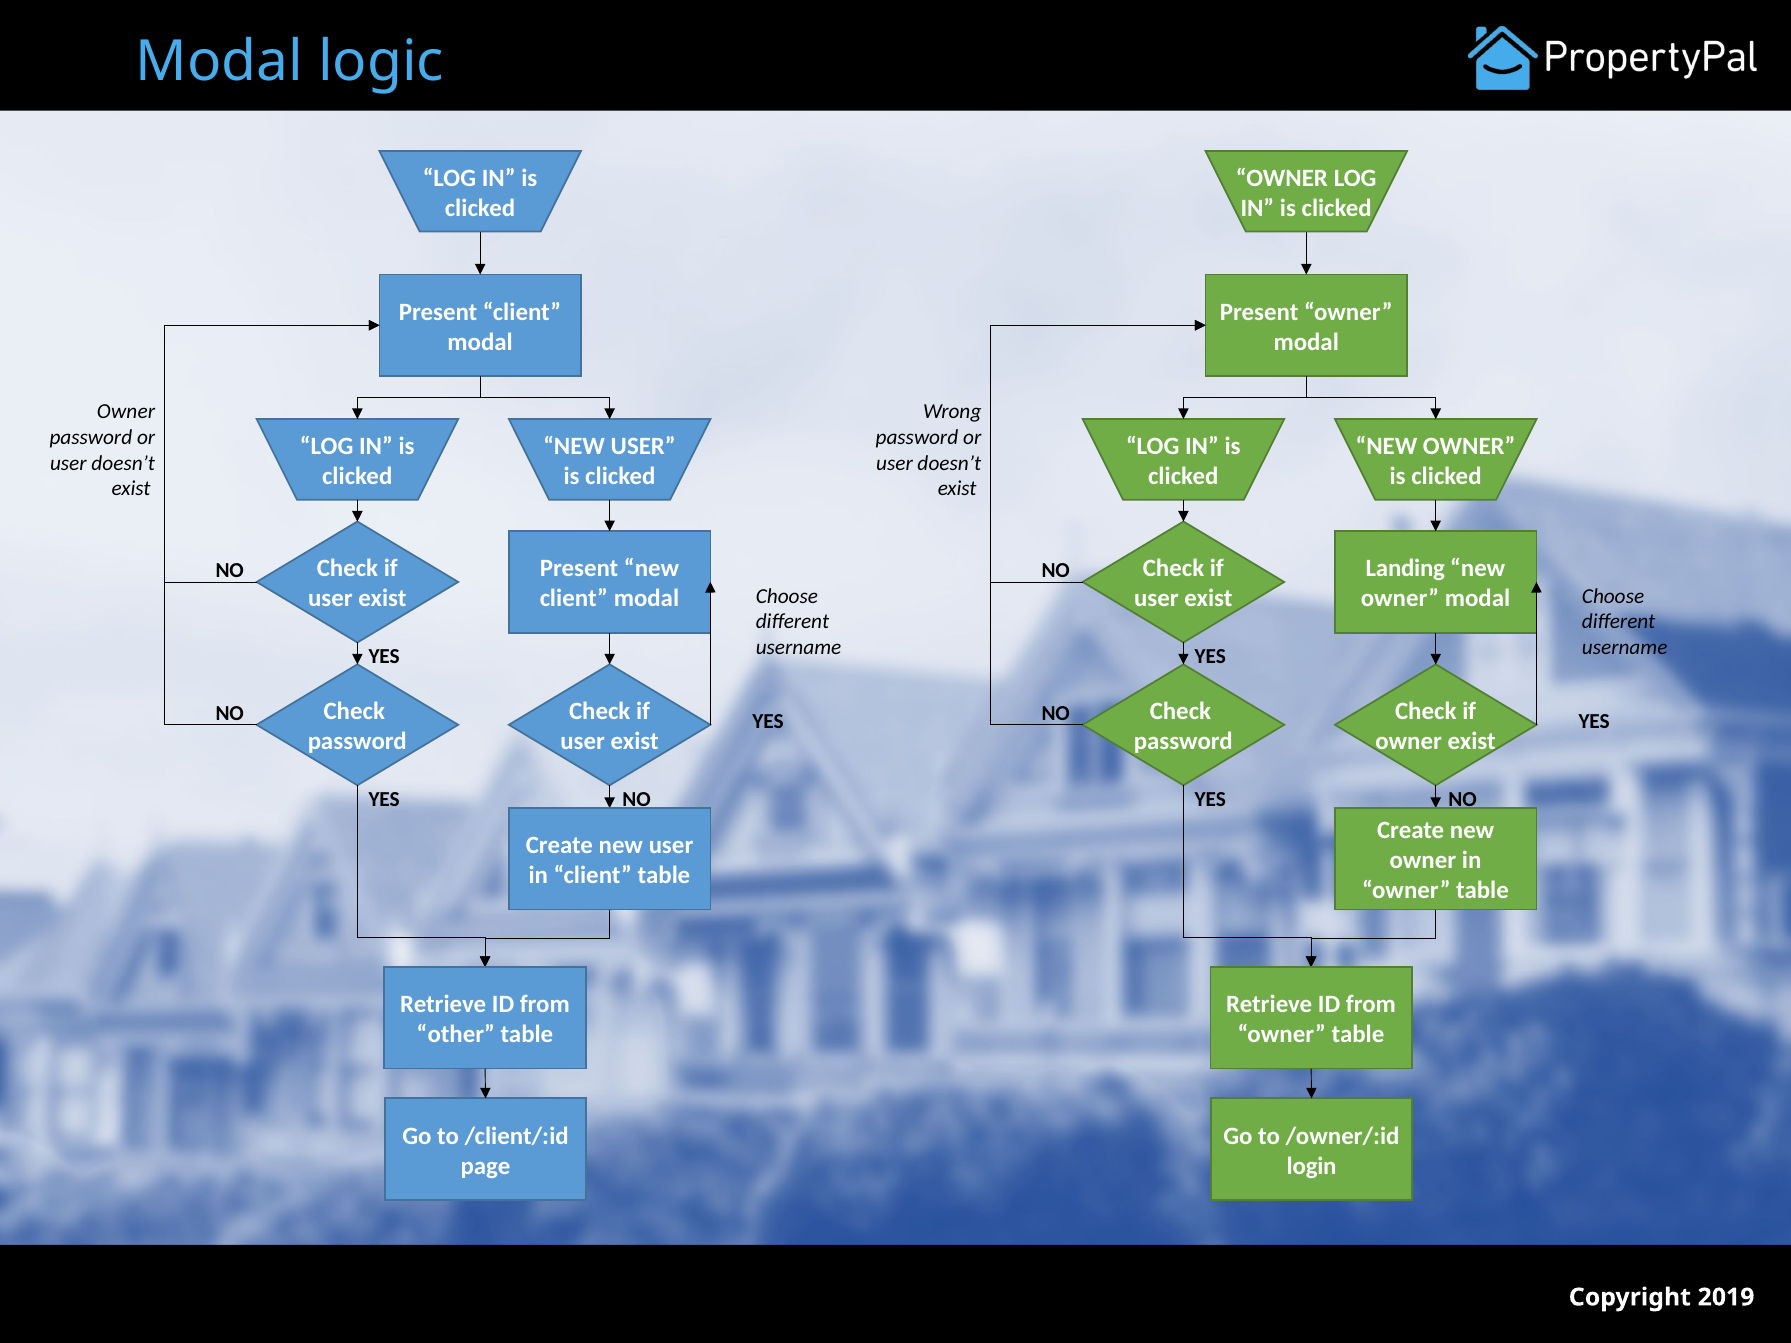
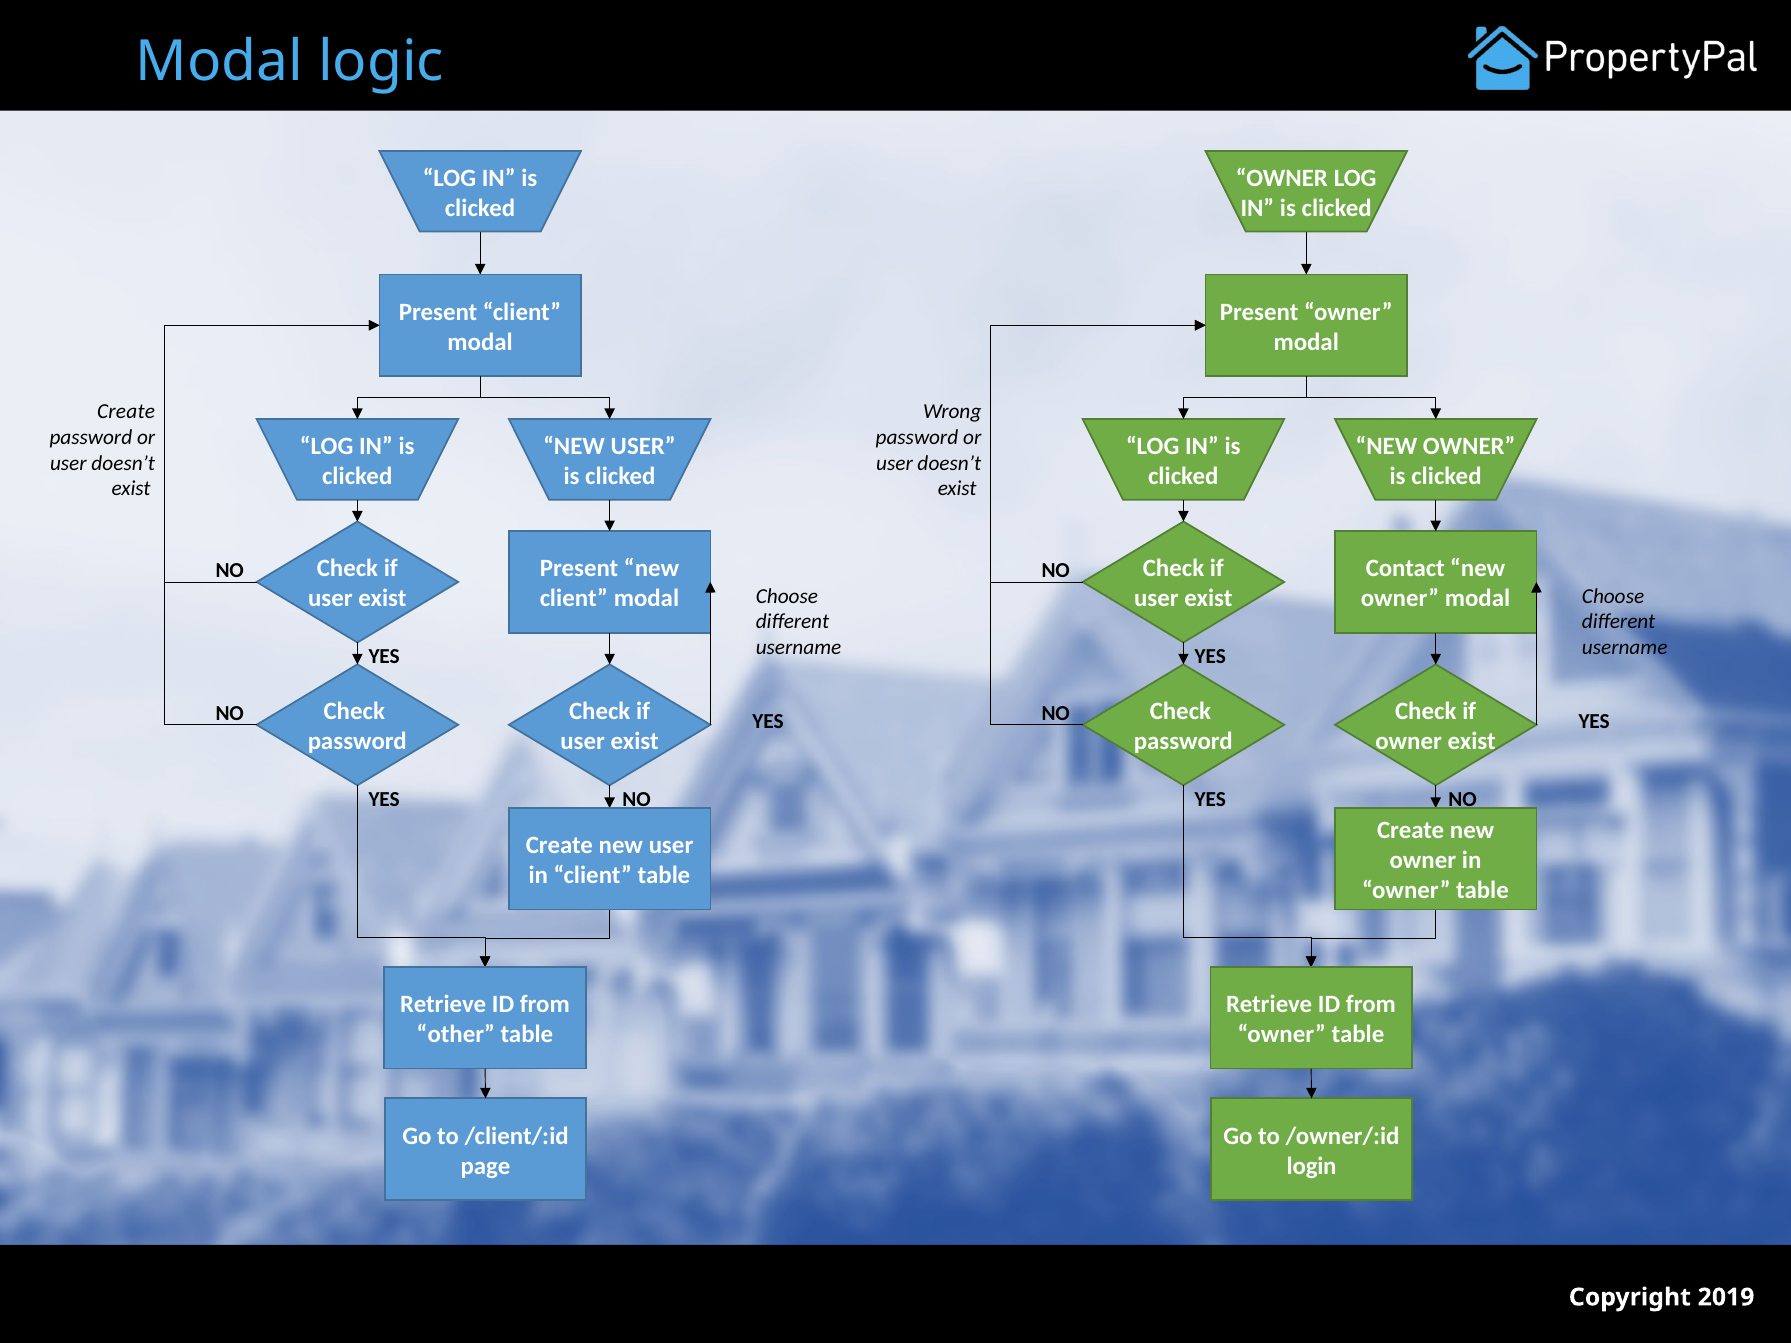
Owner: Owner -> Create (126, 412)
Landing: Landing -> Contact (1405, 569)
